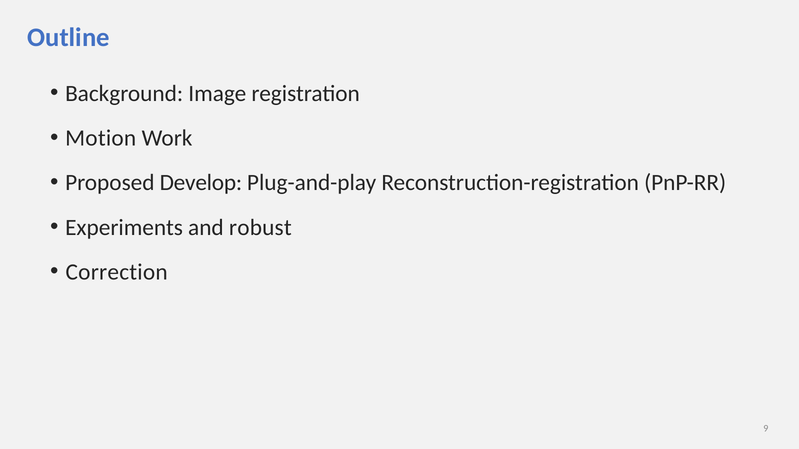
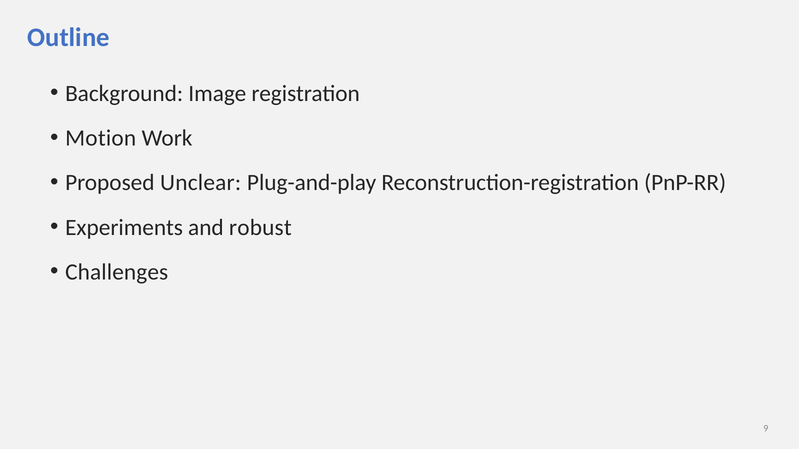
Develop: Develop -> Unclear (201, 183)
Correction: Correction -> Challenges (117, 272)
